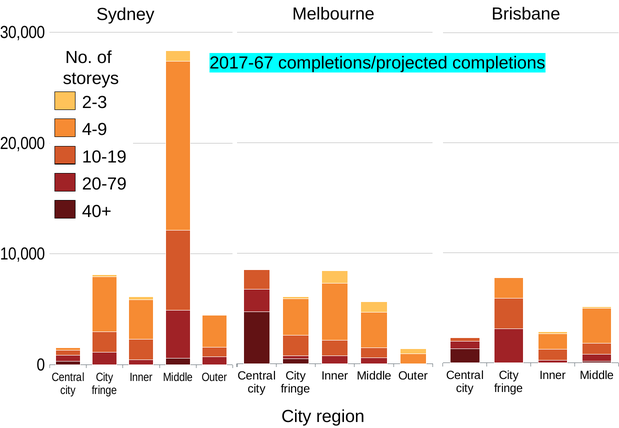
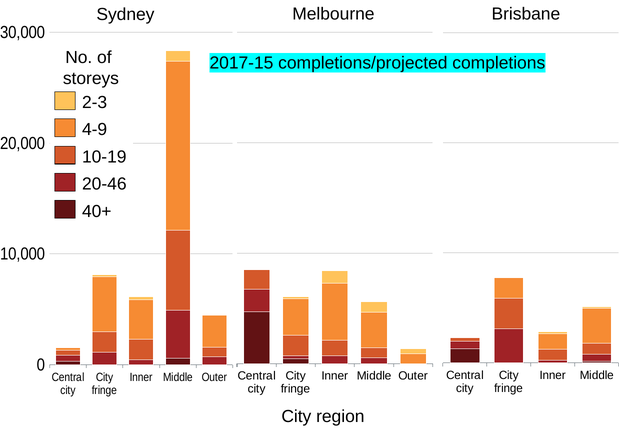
2017-67: 2017-67 -> 2017-15 (241, 63)
20-79: 20-79 -> 20-46 (104, 184)
